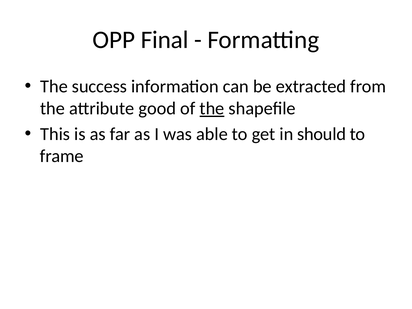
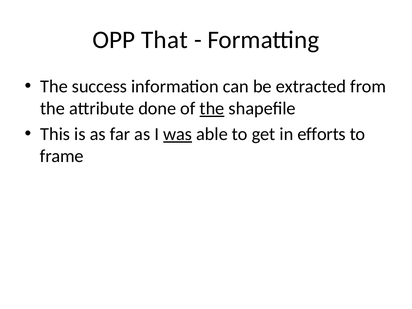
Final: Final -> That (164, 40)
good: good -> done (157, 108)
was underline: none -> present (178, 134)
should: should -> efforts (322, 134)
